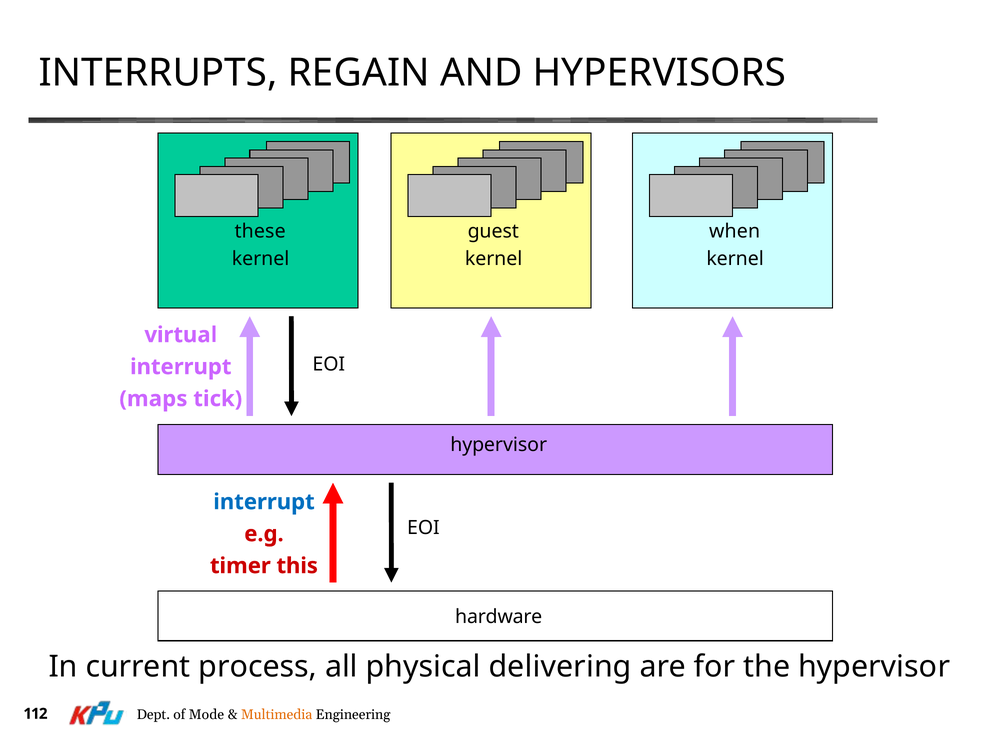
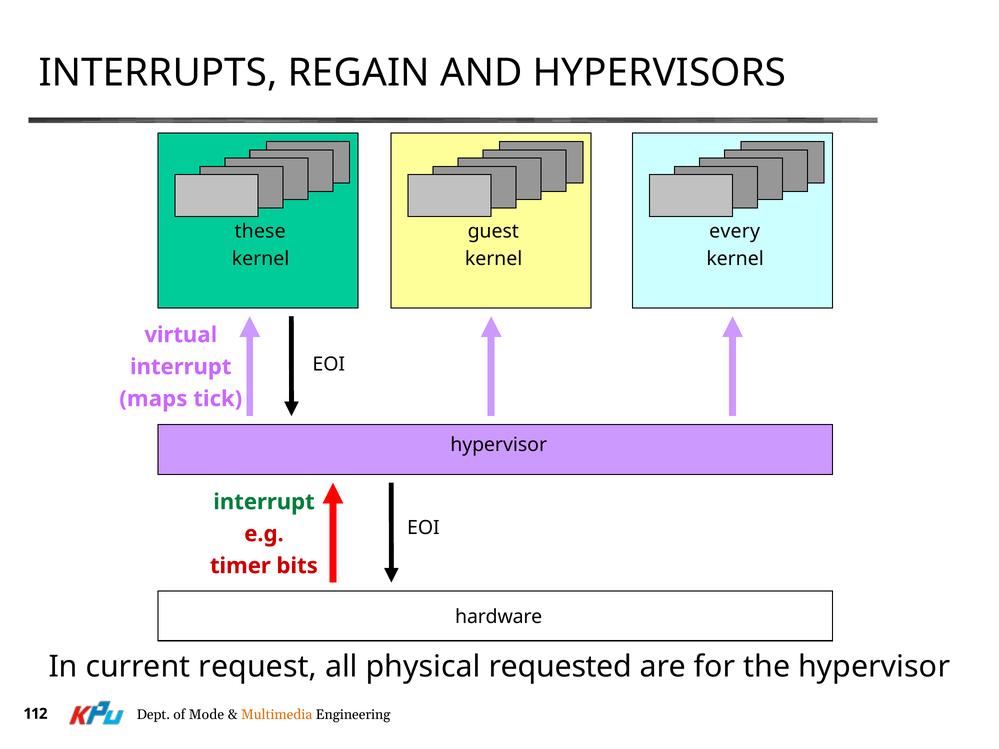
when: when -> every (735, 231)
interrupt colour: blue -> green (264, 502)
this: this -> bits (297, 566)
process: process -> request (258, 667)
delivering: delivering -> requested (560, 667)
